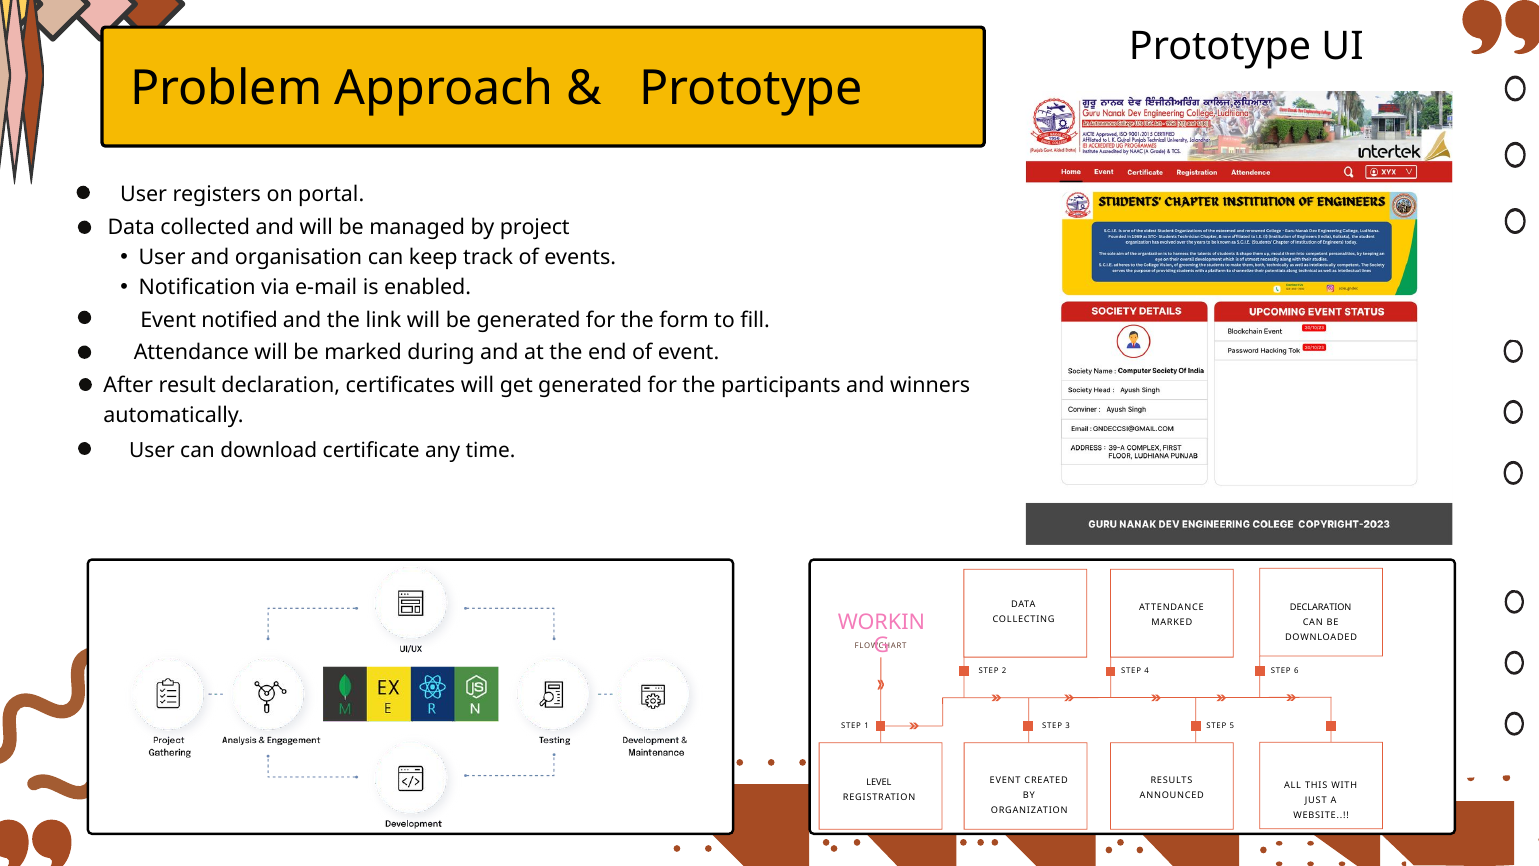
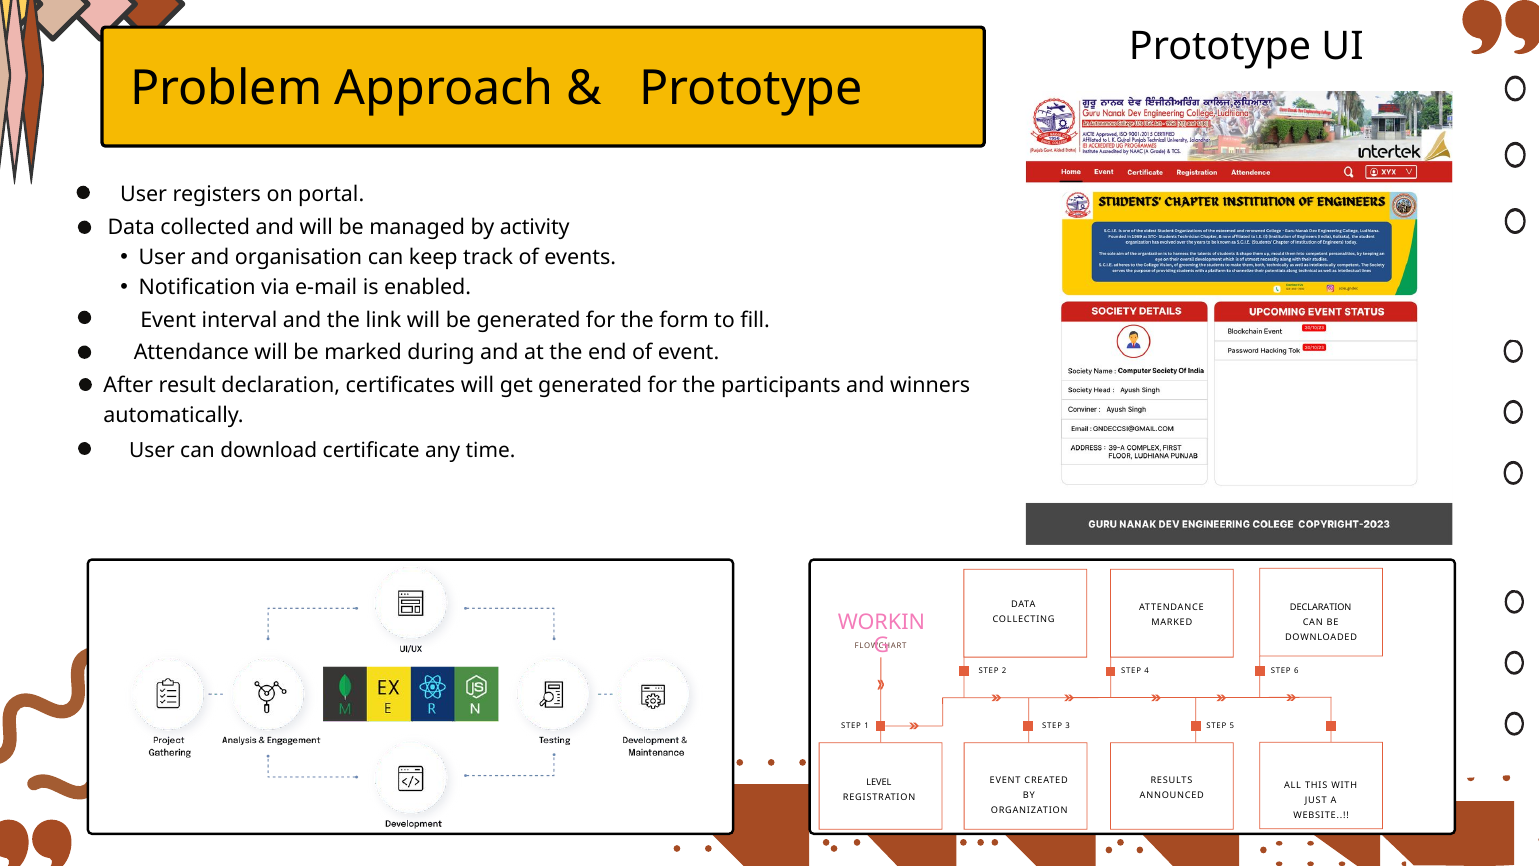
project: project -> activity (535, 227)
notified: notified -> interval (239, 320)
